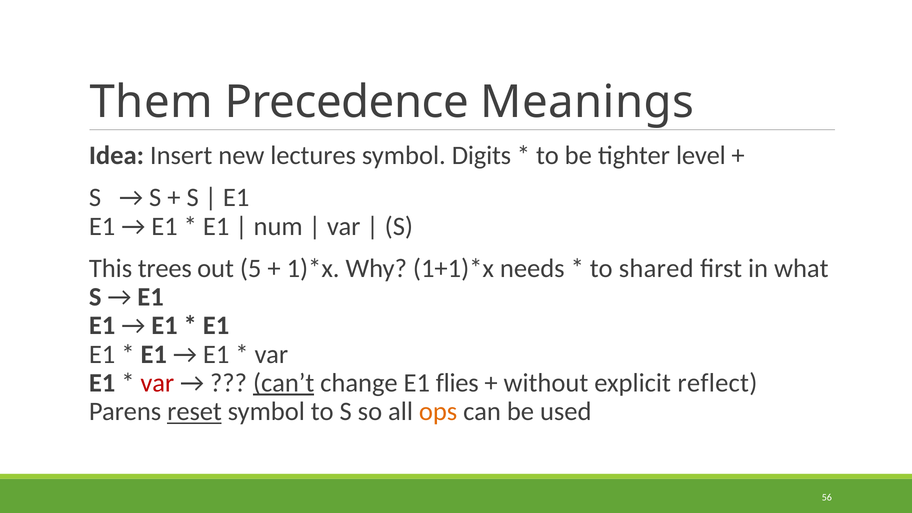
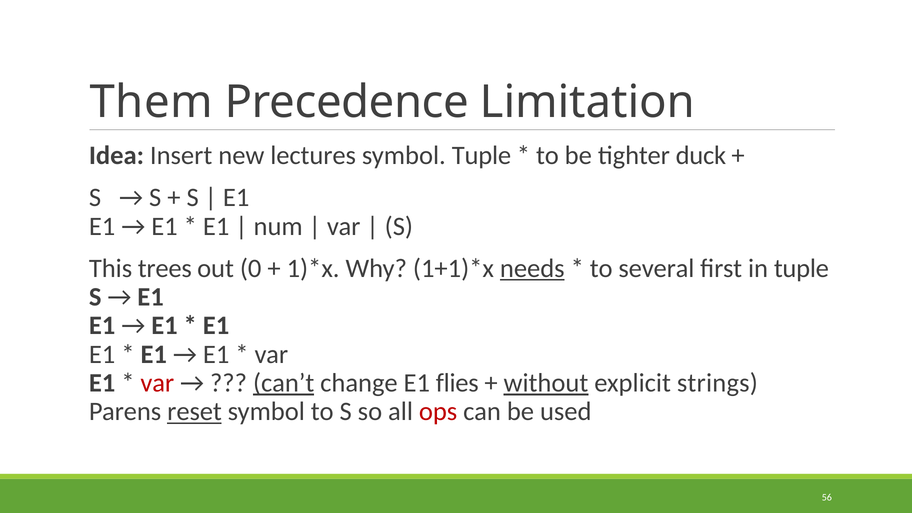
Meanings: Meanings -> Limitation (587, 102)
symbol Digits: Digits -> Tuple (481, 156)
level: level -> duck (701, 156)
5: 5 -> 0 (251, 268)
needs underline: none -> present (532, 268)
shared: shared -> several (656, 268)
in what: what -> tuple (801, 268)
without underline: none -> present (546, 383)
reflect: reflect -> strings (717, 383)
ops colour: orange -> red (438, 412)
